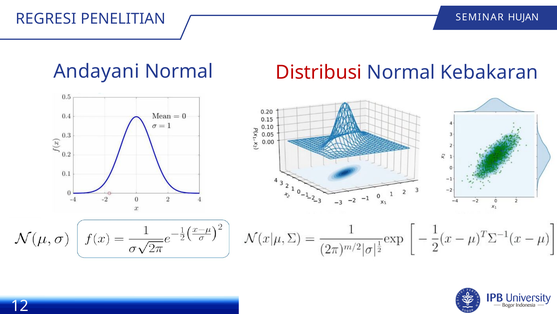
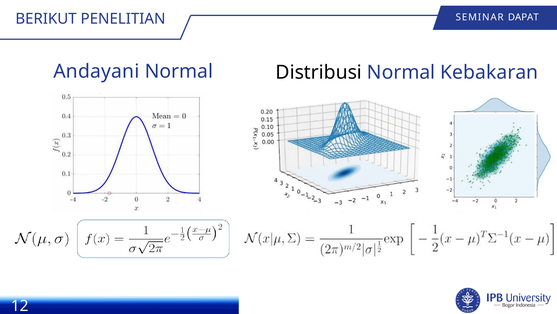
REGRESI: REGRESI -> BERIKUT (46, 19)
HUJAN: HUJAN -> DAPAT (523, 17)
Distribusi colour: red -> black (319, 72)
